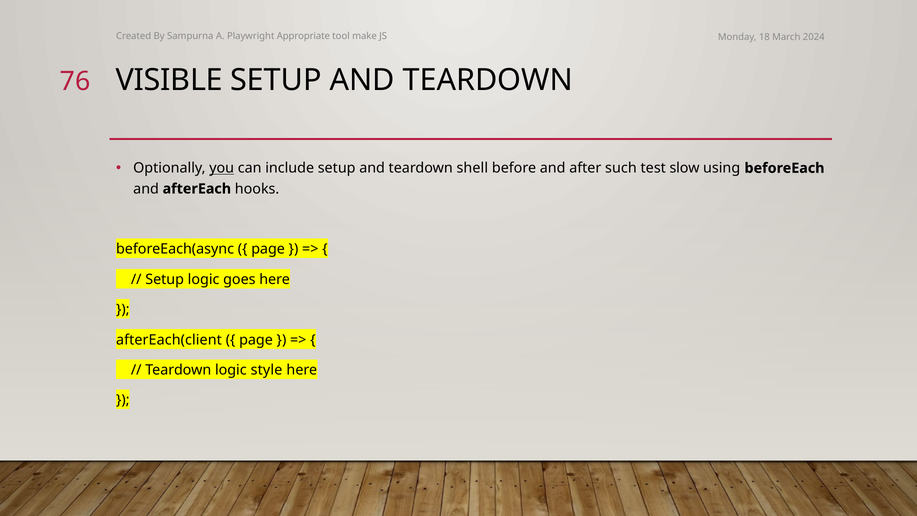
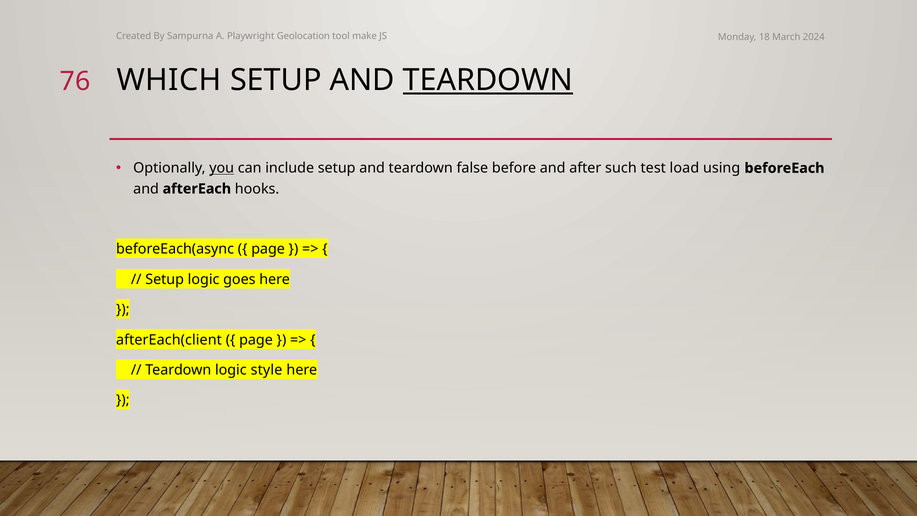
Appropriate: Appropriate -> Geolocation (303, 36)
VISIBLE: VISIBLE -> WHICH (169, 80)
TEARDOWN underline: none -> present (488, 80)
shell: shell -> false (472, 168)
slow: slow -> load (684, 168)
